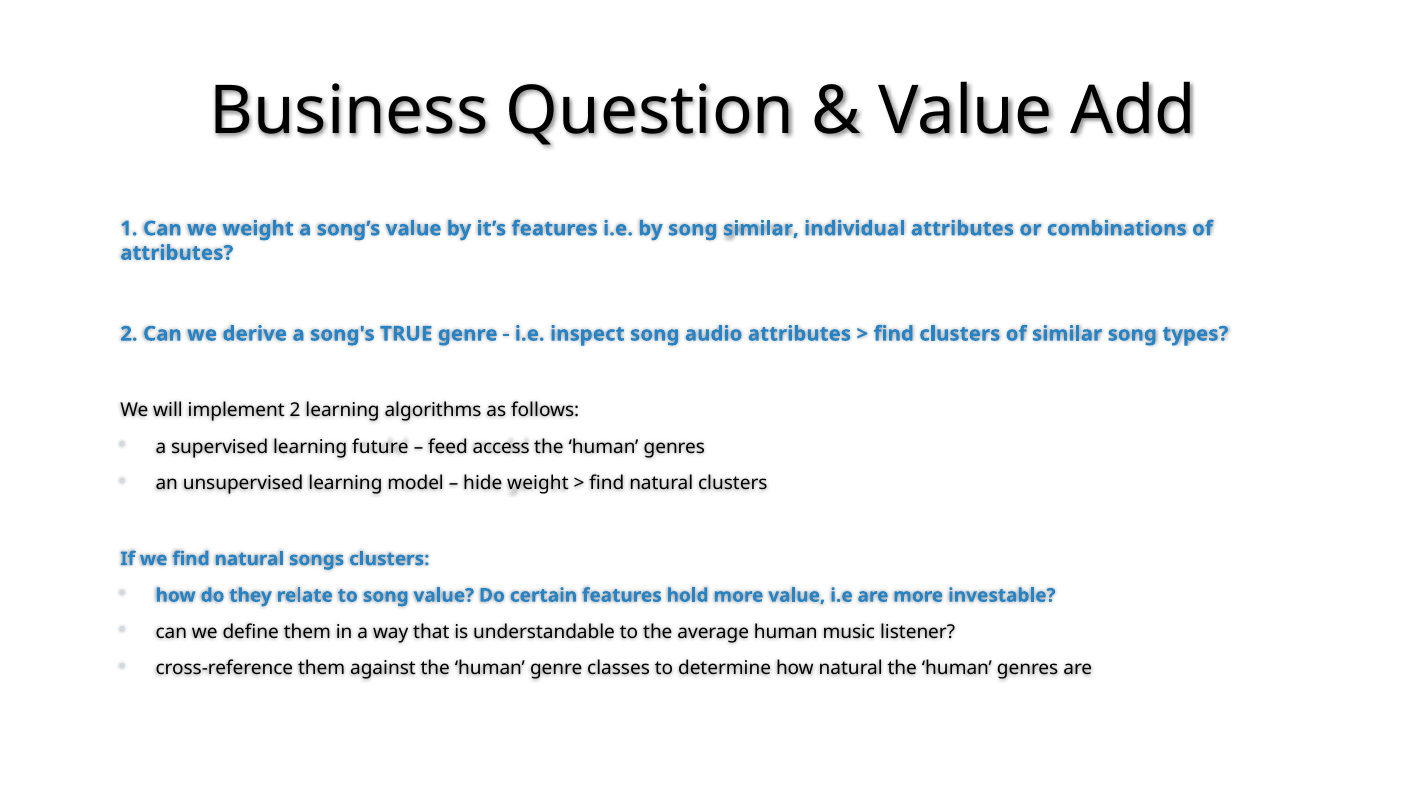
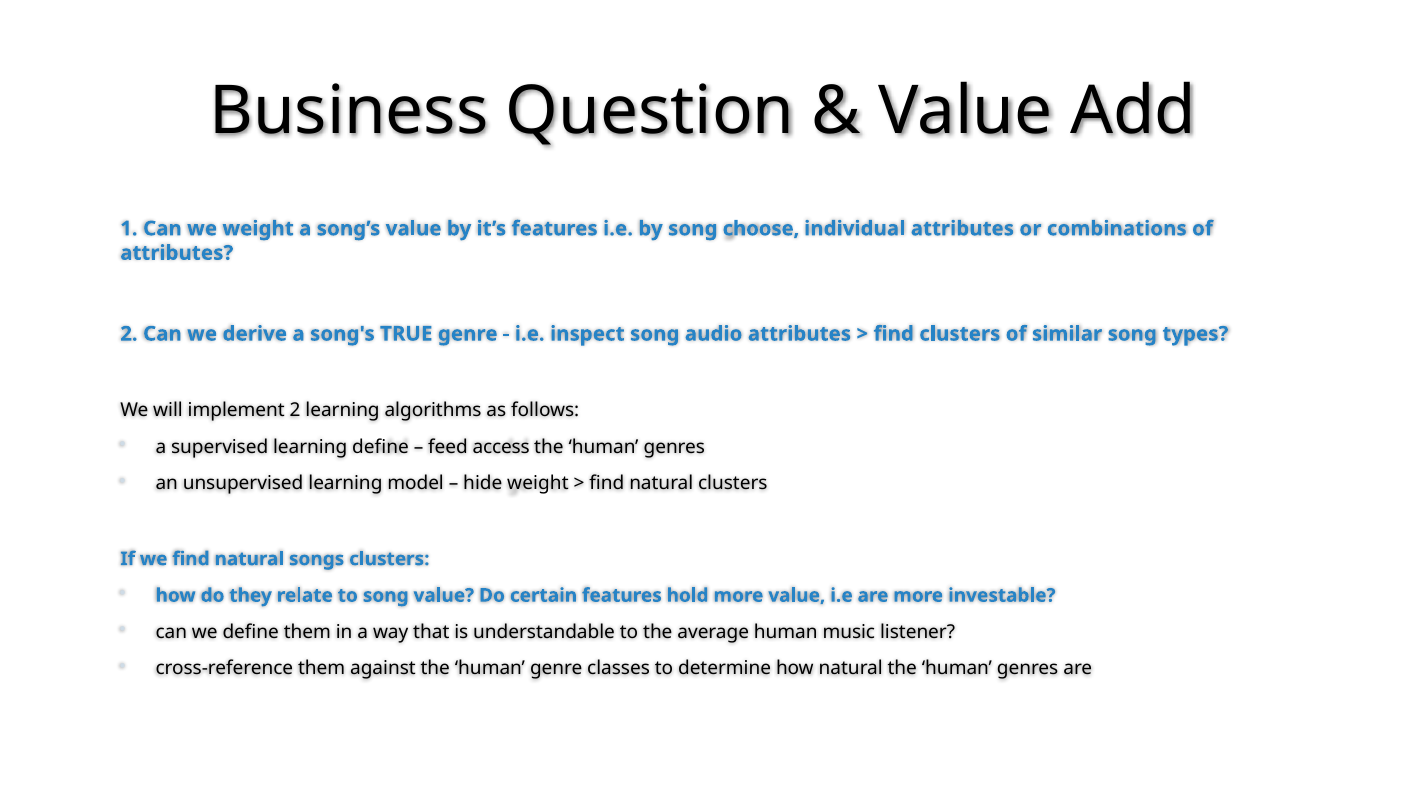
song similar: similar -> choose (761, 229)
learning future: future -> define (381, 447)
